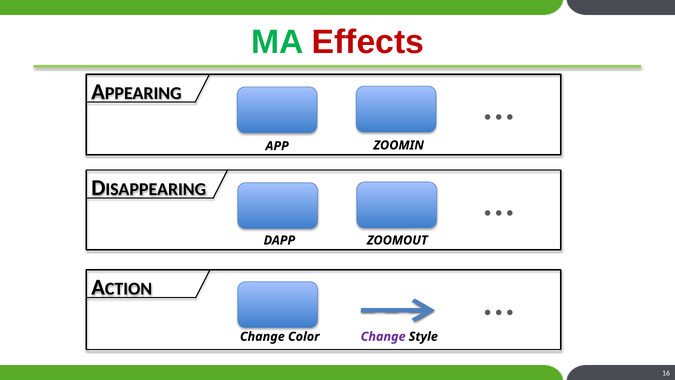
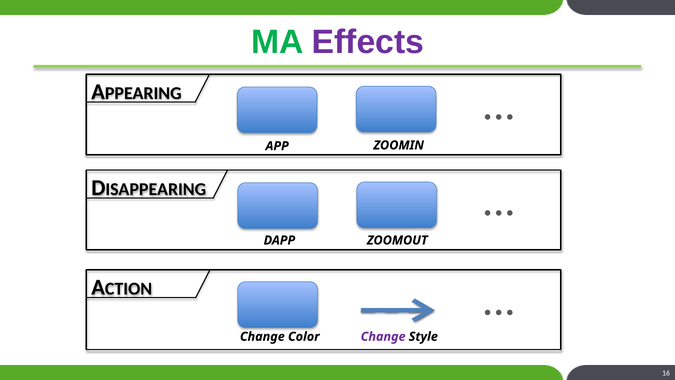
Effects colour: red -> purple (368, 42)
